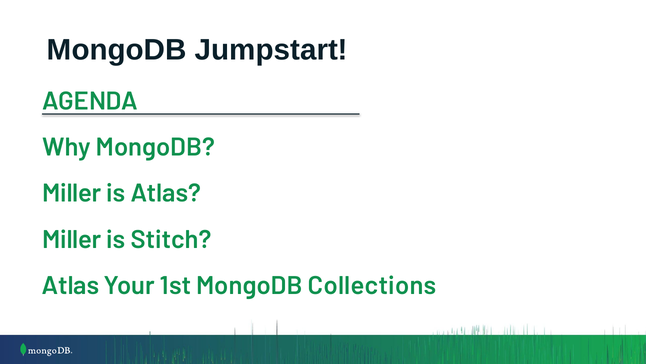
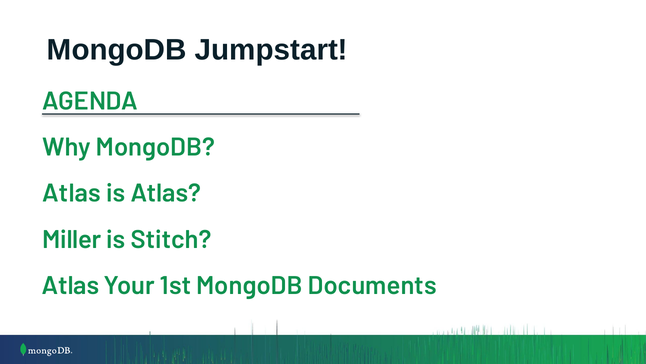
Miller: Miller -> Atlas (72, 193)
Collections: Collections -> Documents (372, 285)
